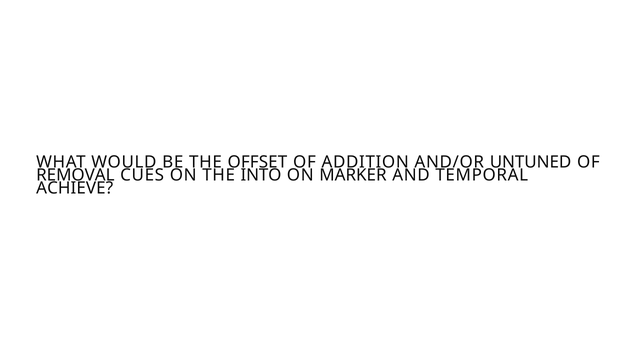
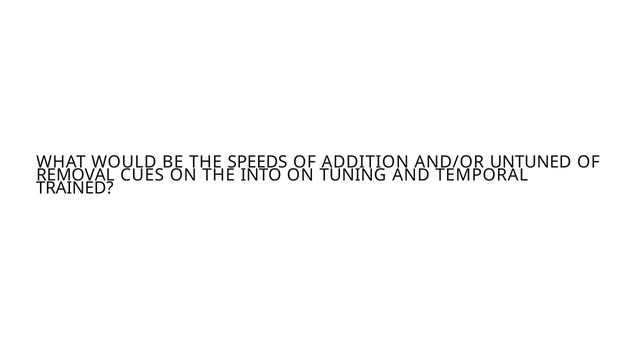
OFFSET: OFFSET -> SPEEDS (257, 162)
MARKER: MARKER -> TUNING (353, 175)
ACHIEVE: ACHIEVE -> TRAINED (75, 188)
